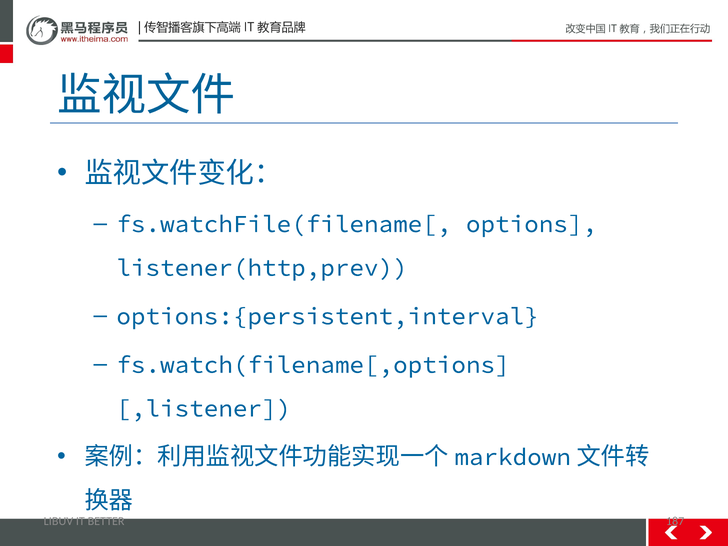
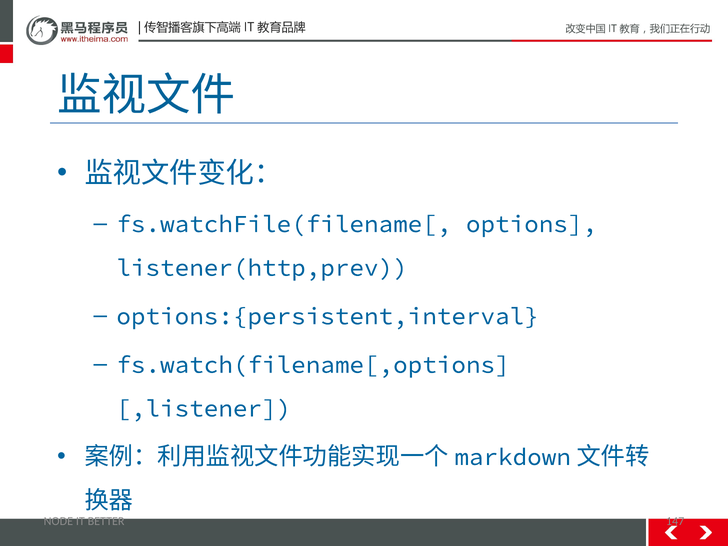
LIBUV: LIBUV -> NODE (58, 521)
187: 187 -> 147 (675, 521)
